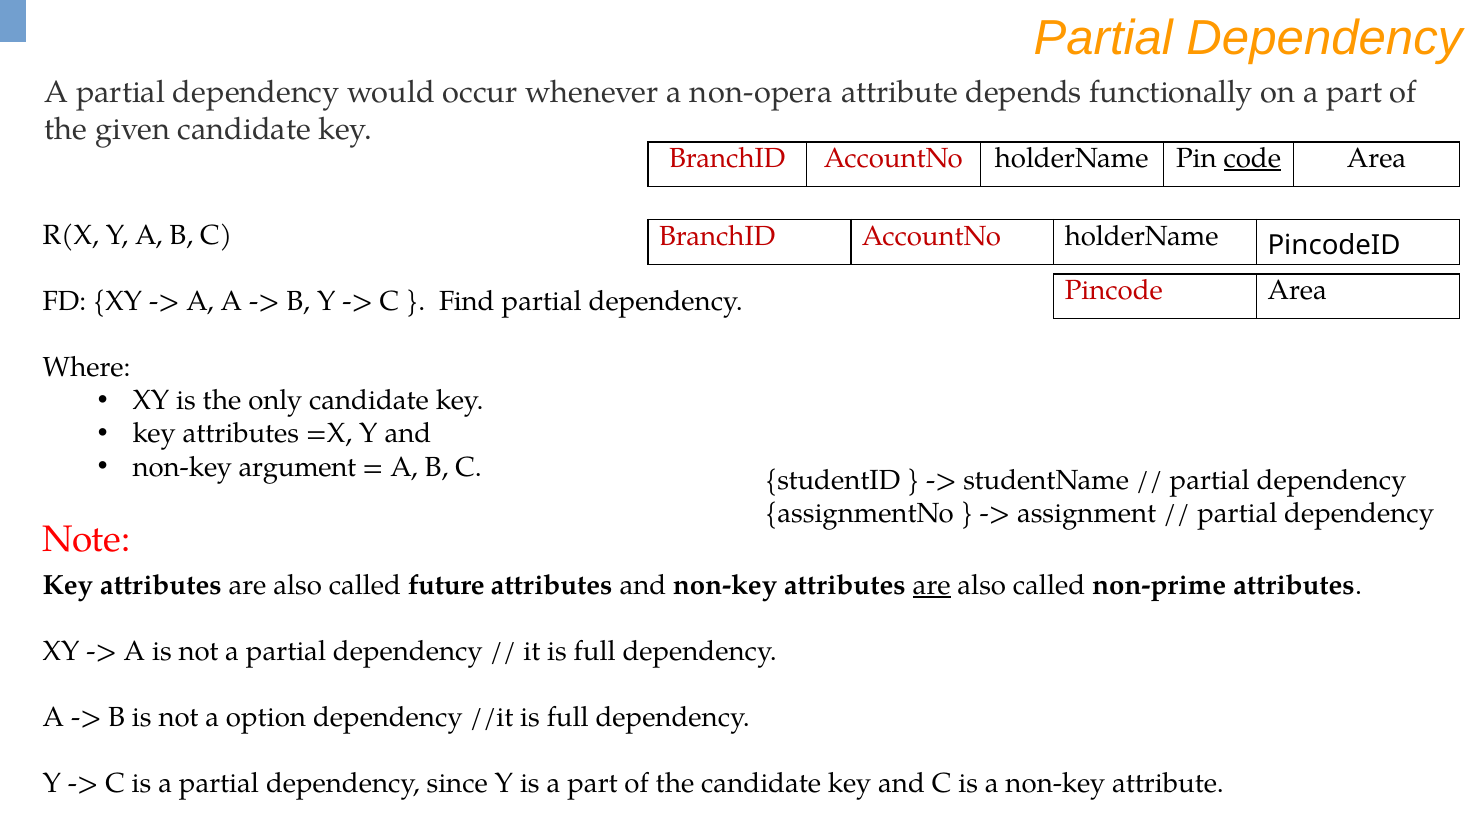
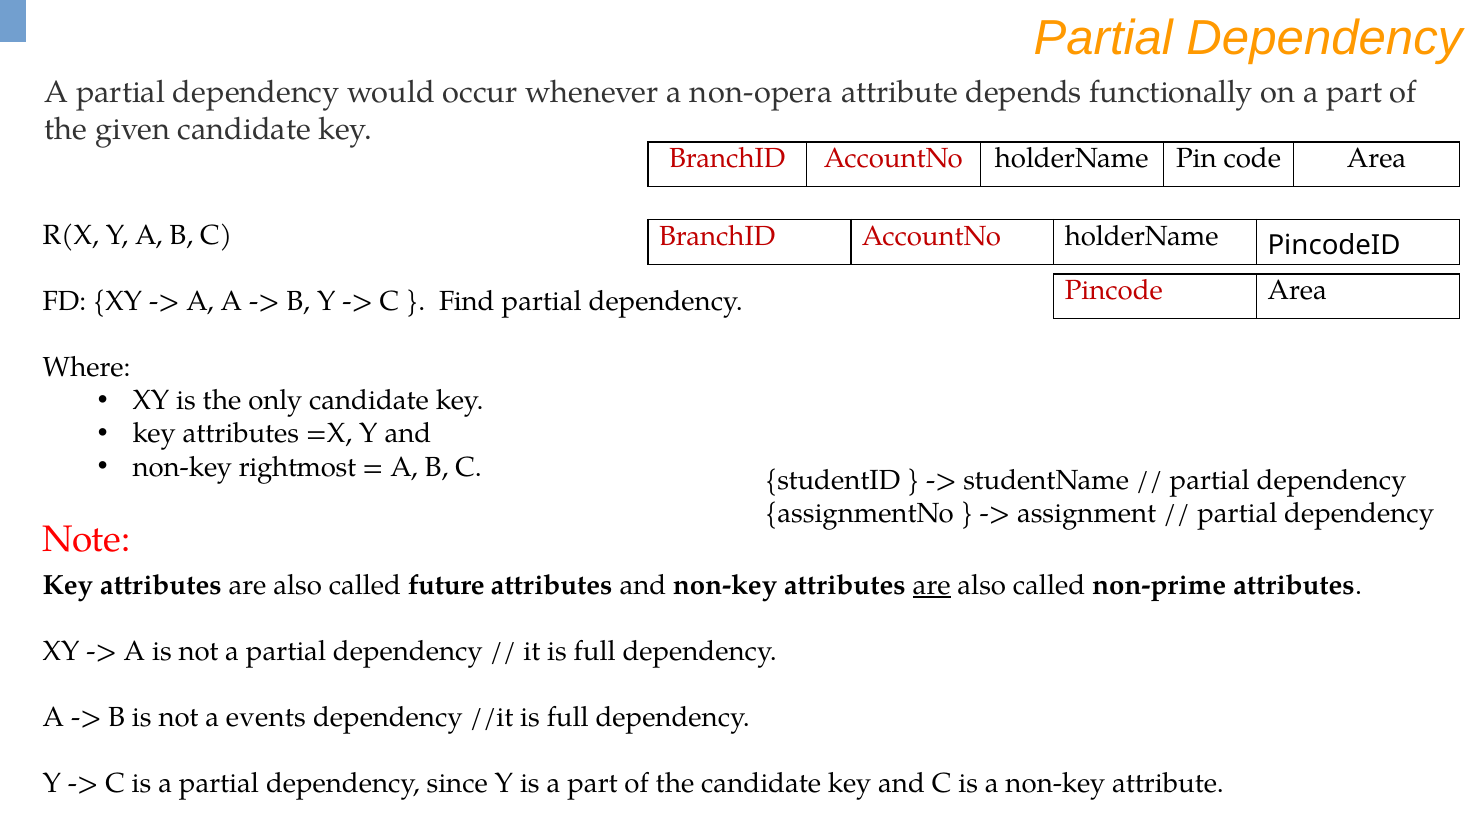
code underline: present -> none (1252, 158)
argument: argument -> rightmost (297, 467)
option: option -> events (266, 718)
